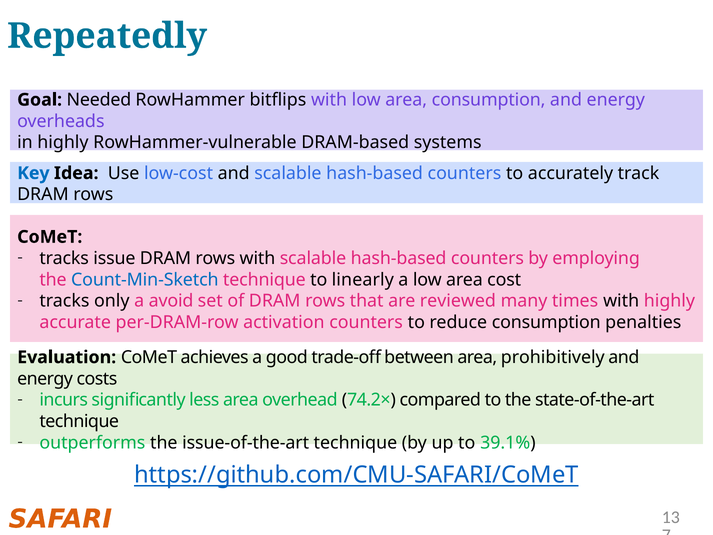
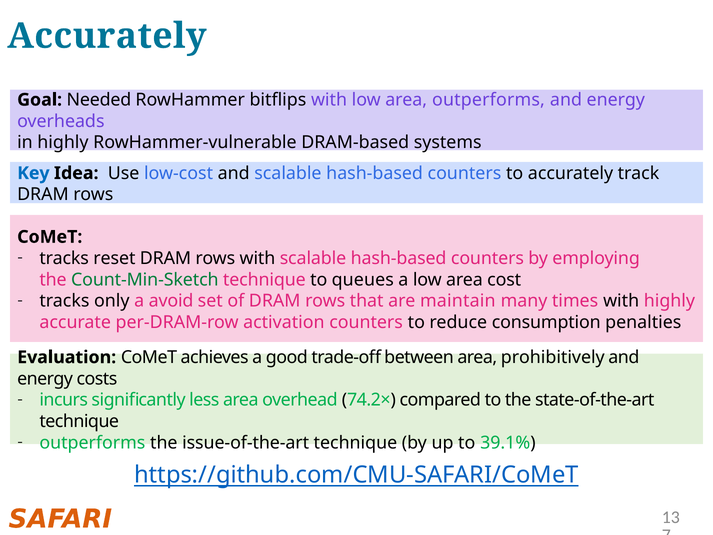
Repeatedly: Repeatedly -> Accurately (107, 36)
area consumption: consumption -> outperforms (488, 100)
issue: issue -> reset (114, 258)
Count-Min-Sketch colour: blue -> green (145, 280)
linearly: linearly -> queues (363, 280)
reviewed: reviewed -> maintain (458, 301)
